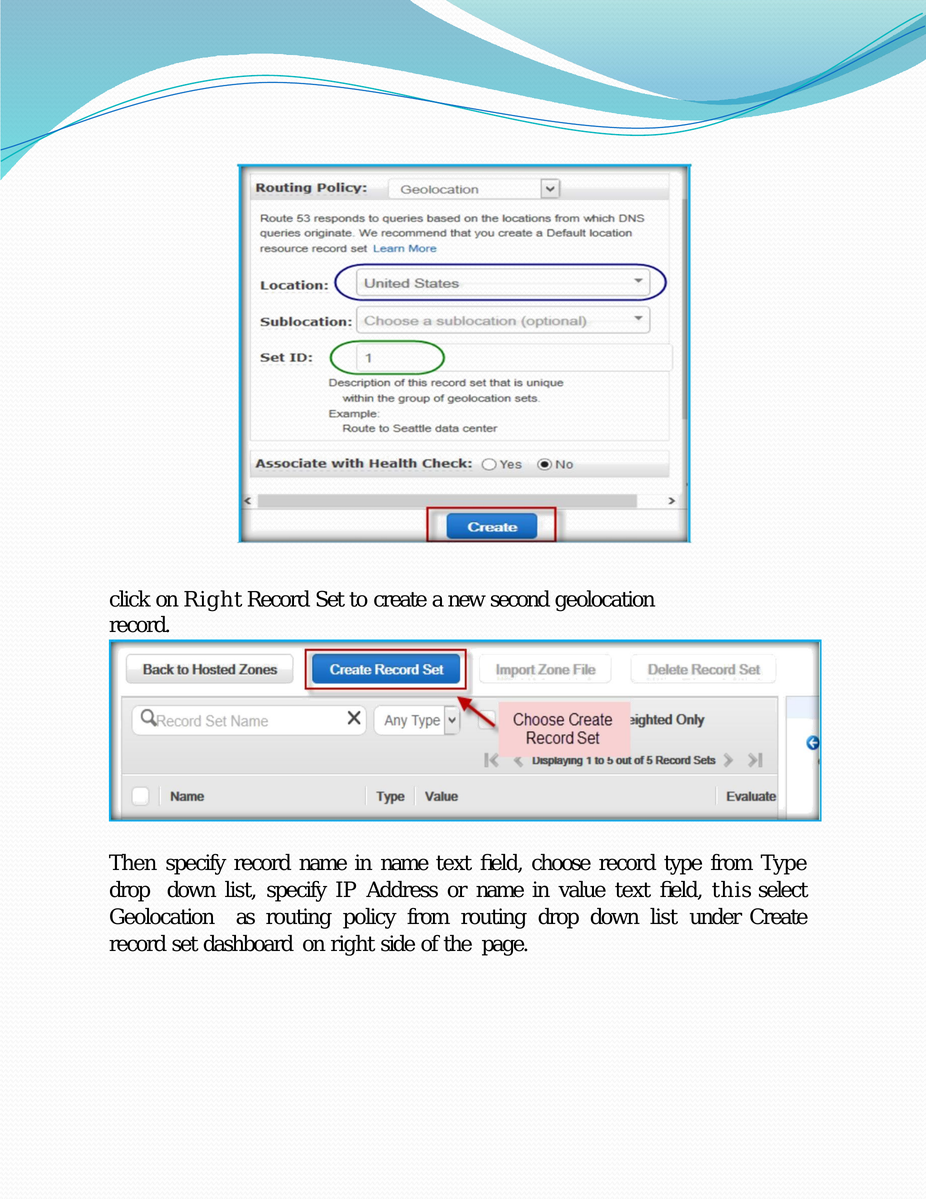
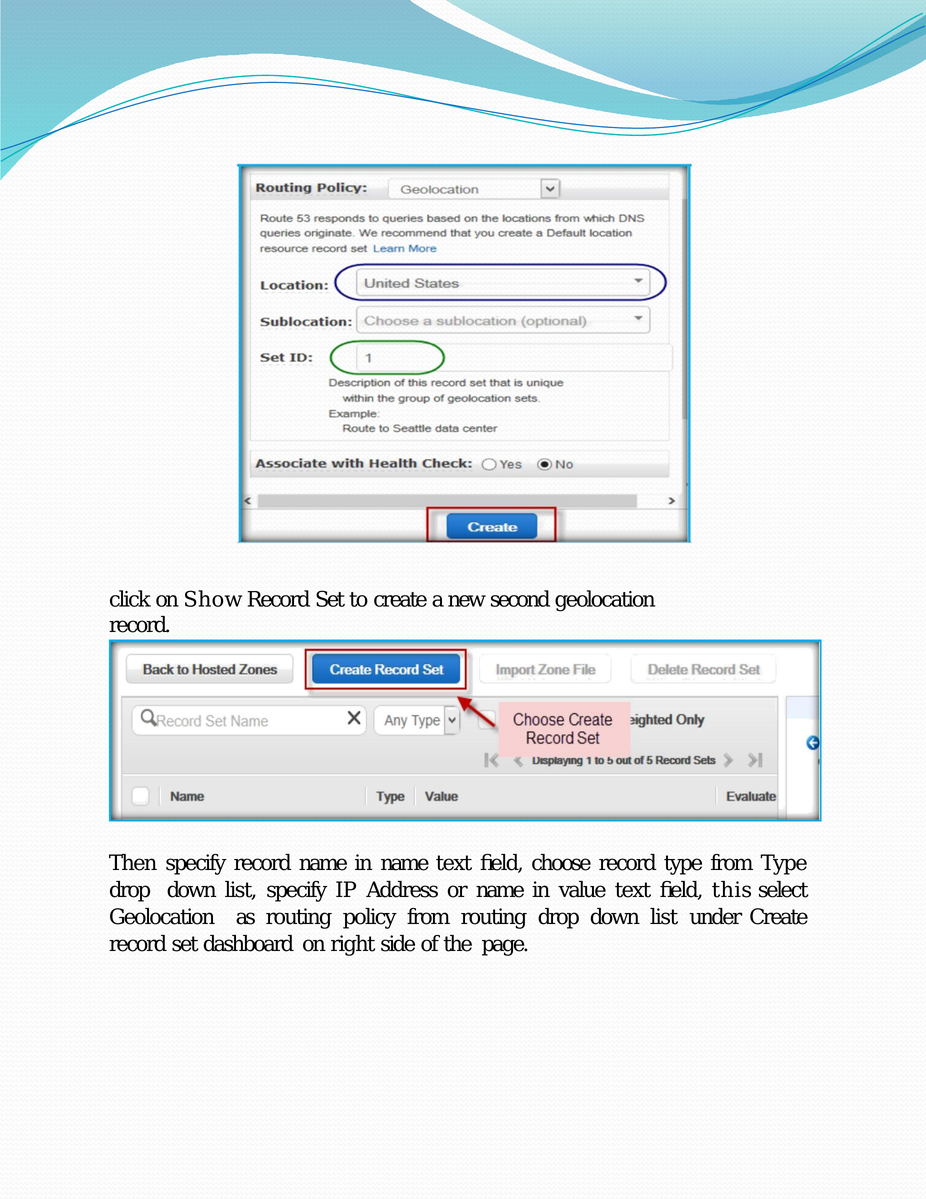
click on Right: Right -> Show (213, 600)
